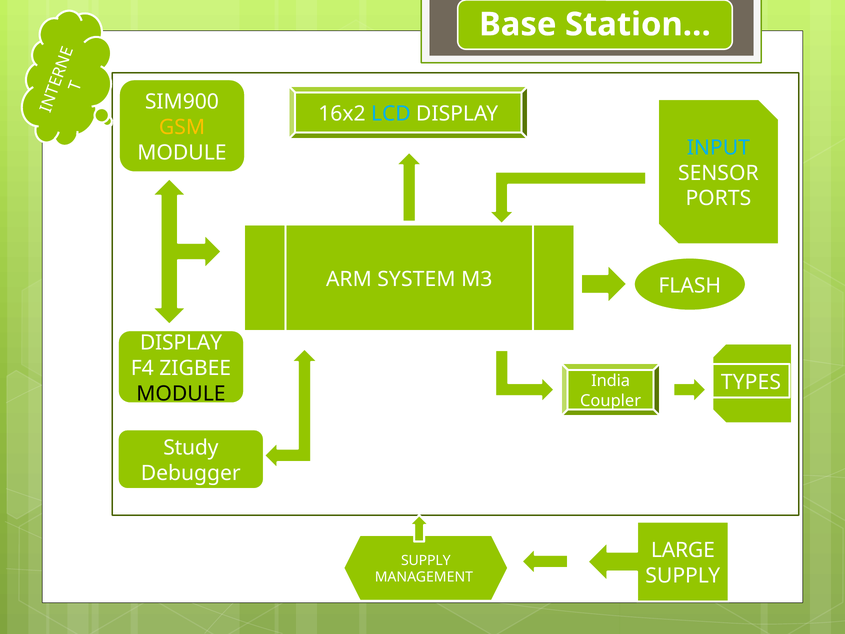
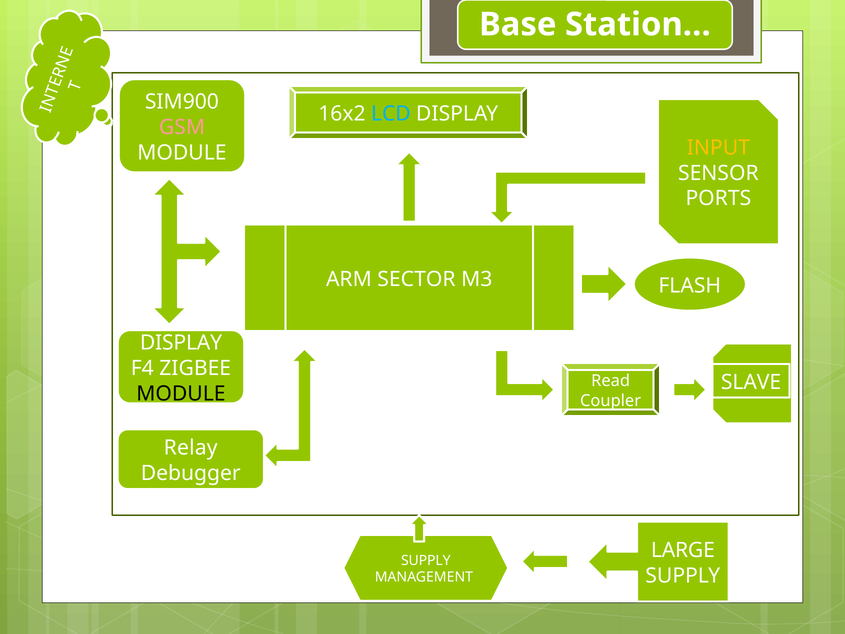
GSM colour: yellow -> pink (182, 127)
INPUT colour: light blue -> yellow (718, 148)
SYSTEM: SYSTEM -> SECTOR (416, 279)
India: India -> Read (611, 381)
TYPES: TYPES -> SLAVE (751, 382)
Study: Study -> Relay (191, 448)
